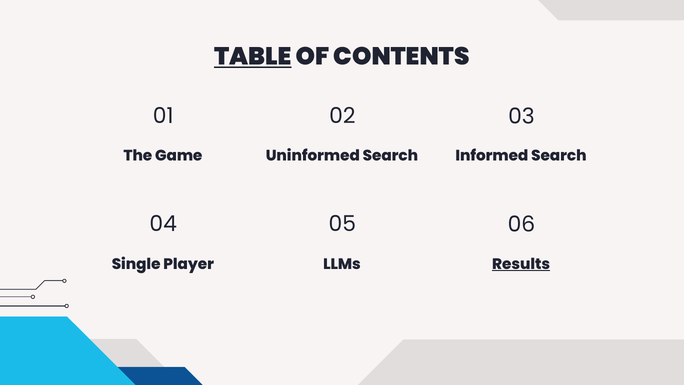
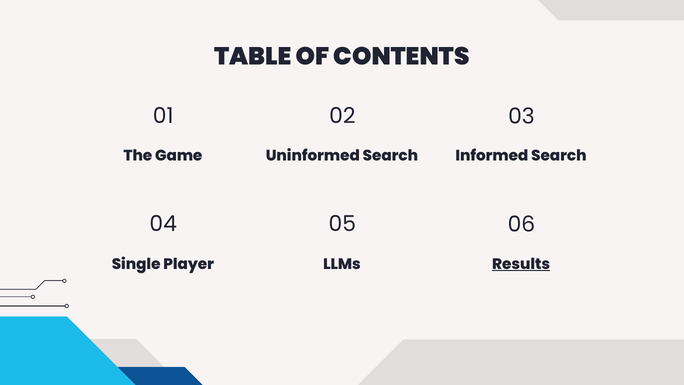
TABLE underline: present -> none (253, 57)
